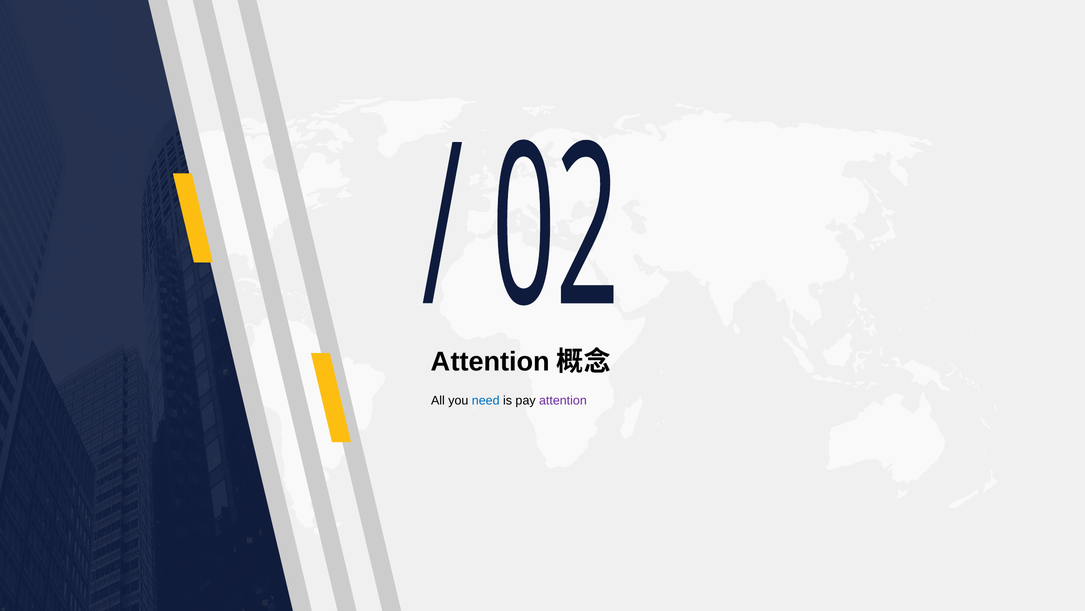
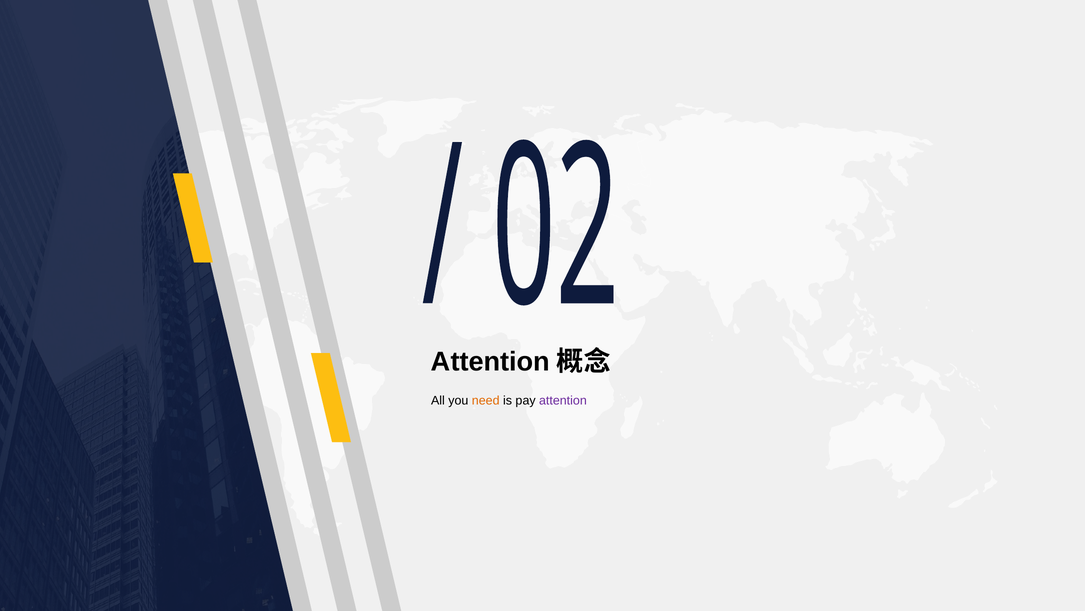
need colour: blue -> orange (486, 400)
